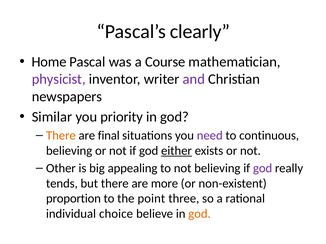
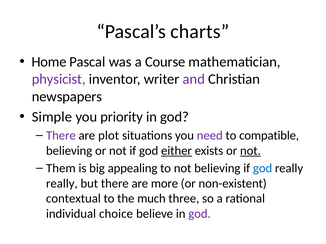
clearly: clearly -> charts (200, 32)
Similar: Similar -> Simple (52, 117)
There colour: orange -> purple (61, 136)
final: final -> plot (109, 136)
continuous: continuous -> compatible (269, 136)
not underline: none -> present (250, 151)
Other: Other -> Them (61, 169)
god colour: purple -> blue (263, 169)
tends: tends -> really (62, 184)
proportion: proportion -> contextual (73, 199)
point: point -> much (151, 199)
god colour: orange -> purple (200, 214)
